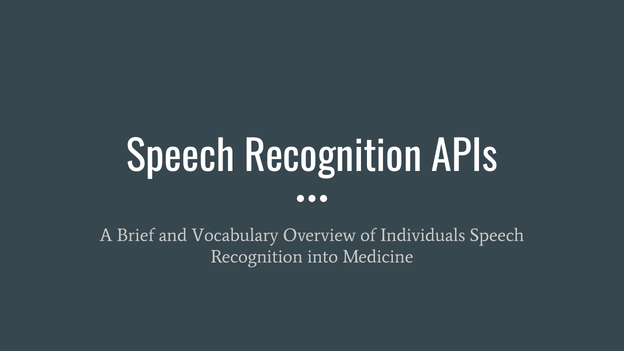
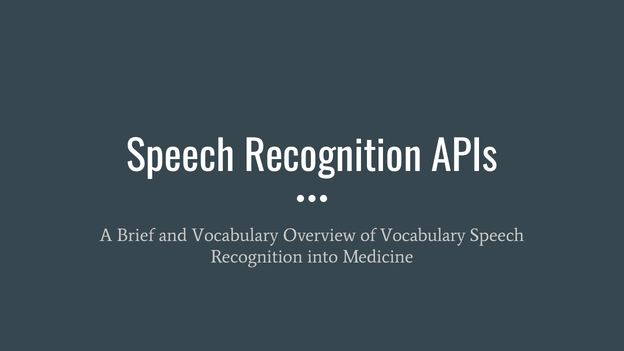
of Individuals: Individuals -> Vocabulary (423, 235)
